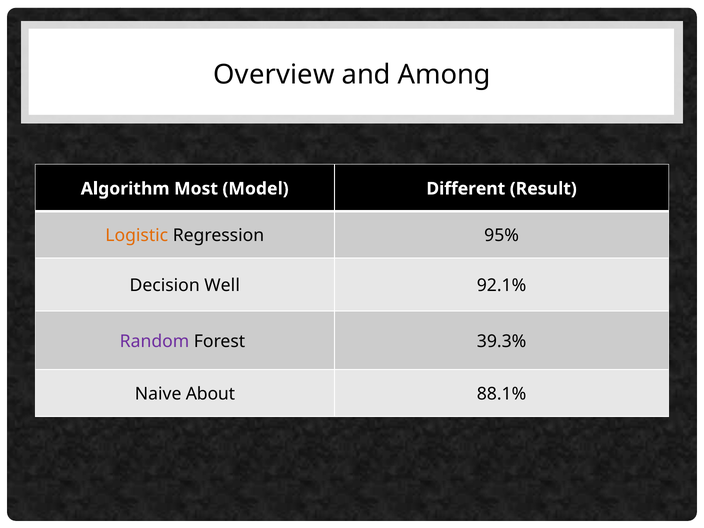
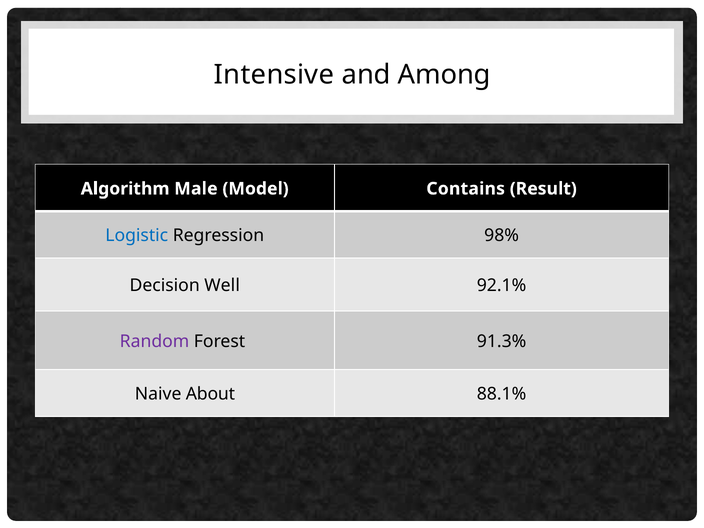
Overview: Overview -> Intensive (274, 75)
Most: Most -> Male (196, 189)
Different: Different -> Contains (466, 189)
Logistic colour: orange -> blue (137, 236)
95%: 95% -> 98% (502, 236)
39.3%: 39.3% -> 91.3% (502, 341)
